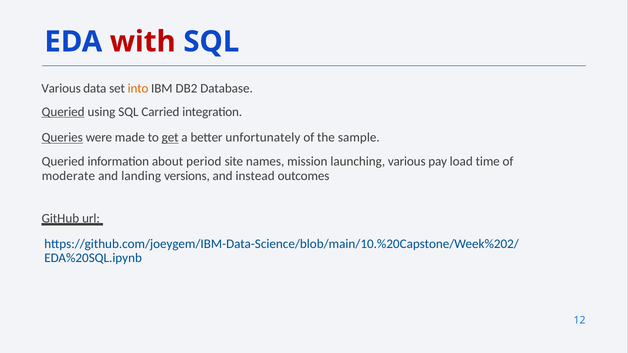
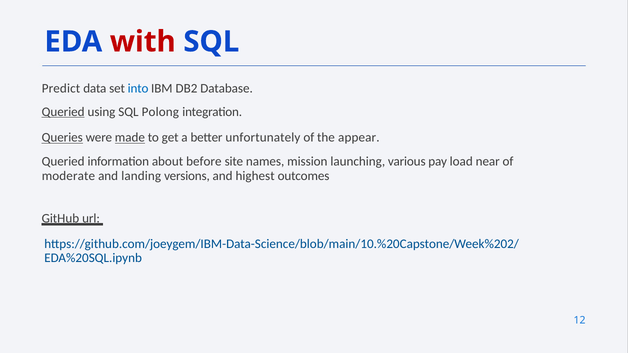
Various: Various -> Predict (61, 88)
into colour: orange -> blue (138, 88)
Carried: Carried -> Polong (160, 112)
made underline: none -> present (130, 138)
get underline: present -> none (170, 138)
sample: sample -> appear (359, 138)
period: period -> before (204, 161)
time: time -> near (488, 161)
instead: instead -> highest (255, 176)
